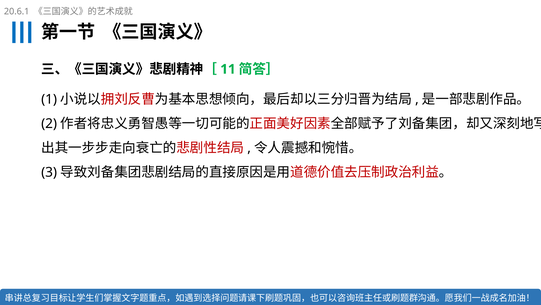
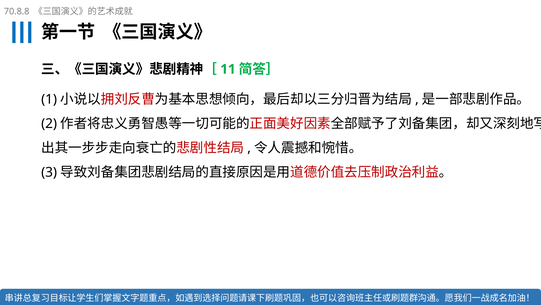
20.6.1: 20.6.1 -> 70.8.8 (17, 12)
